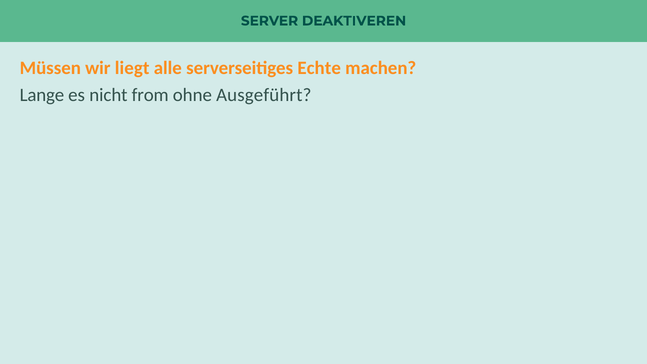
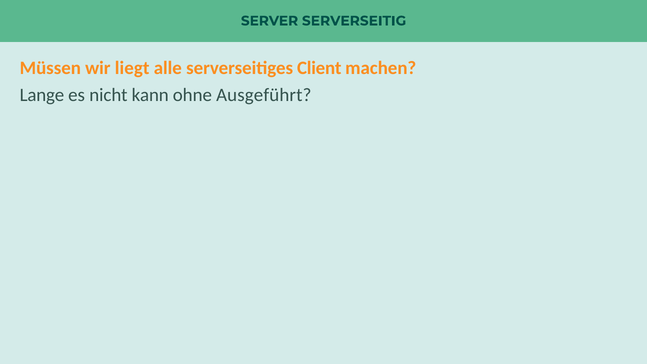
DEAKTIVEREN: DEAKTIVEREN -> SERVERSEITIG (354, 21)
Echte: Echte -> Client (319, 68)
from: from -> kann (150, 95)
